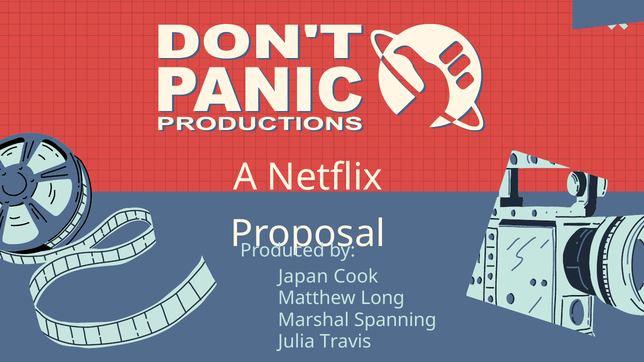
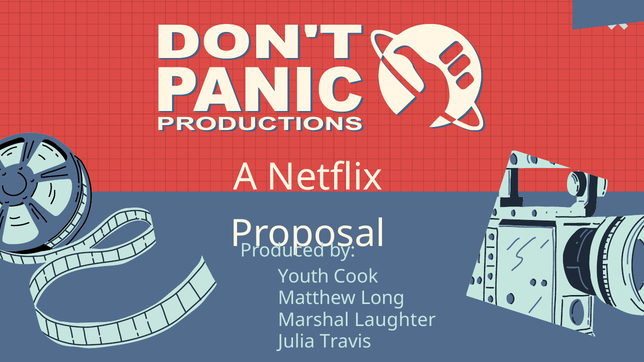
Japan: Japan -> Youth (303, 277)
Spanning: Spanning -> Laughter (395, 320)
